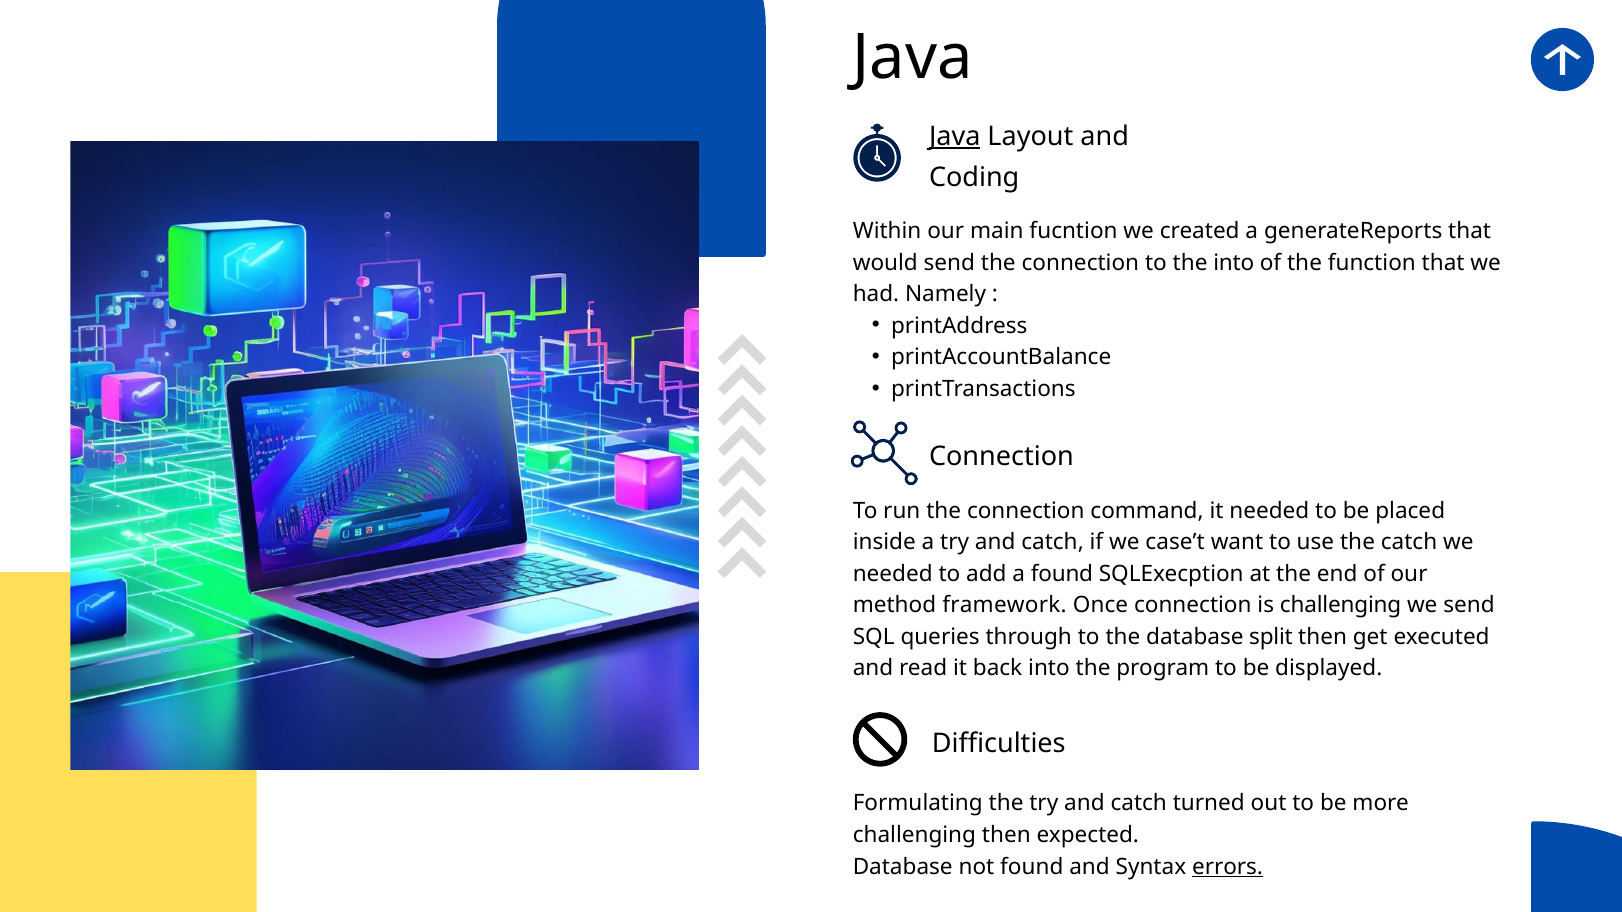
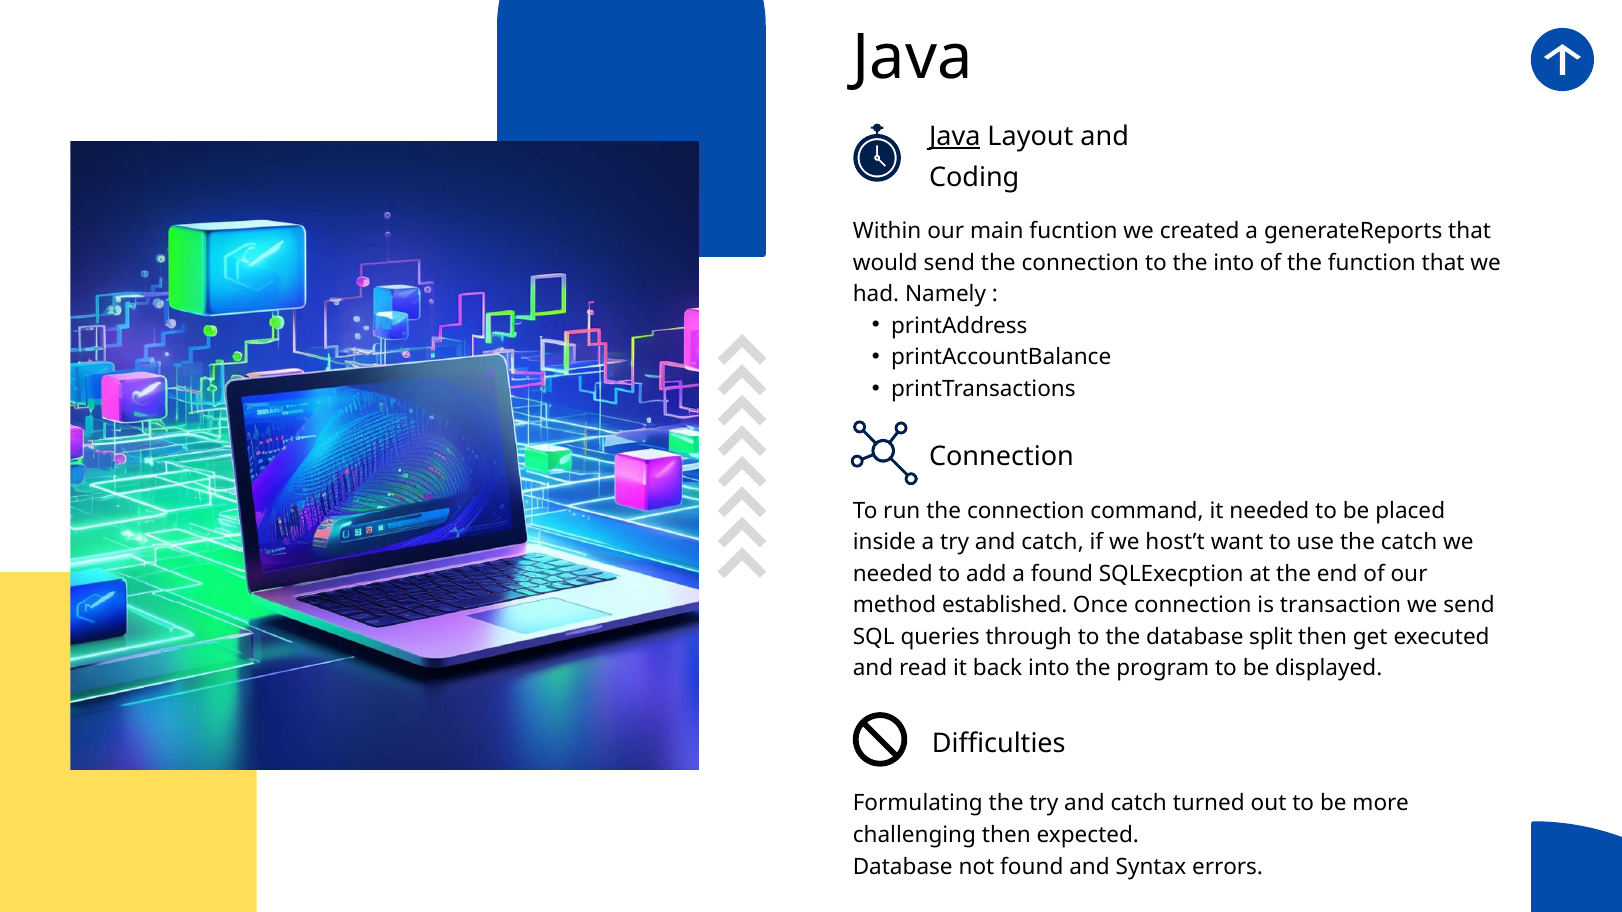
case’t: case’t -> host’t (1175, 543)
framework: framework -> established (1005, 606)
is challenging: challenging -> transaction (1340, 606)
errors underline: present -> none (1228, 867)
